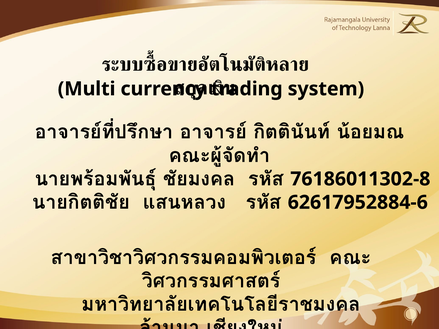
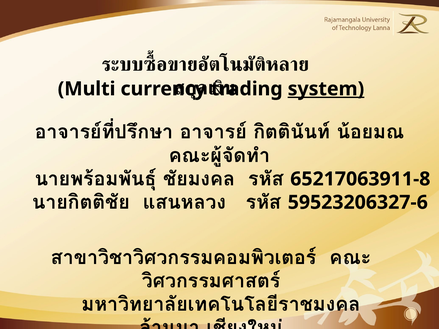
system underline: none -> present (326, 89)
76186011302-8: 76186011302-8 -> 65217063911-8 (360, 179)
62617952884-6: 62617952884-6 -> 59523206327-6 (358, 203)
